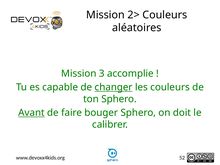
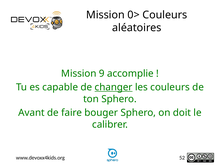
2>: 2> -> 0> (134, 15)
3: 3 -> 9 (102, 74)
Avant underline: present -> none (31, 113)
